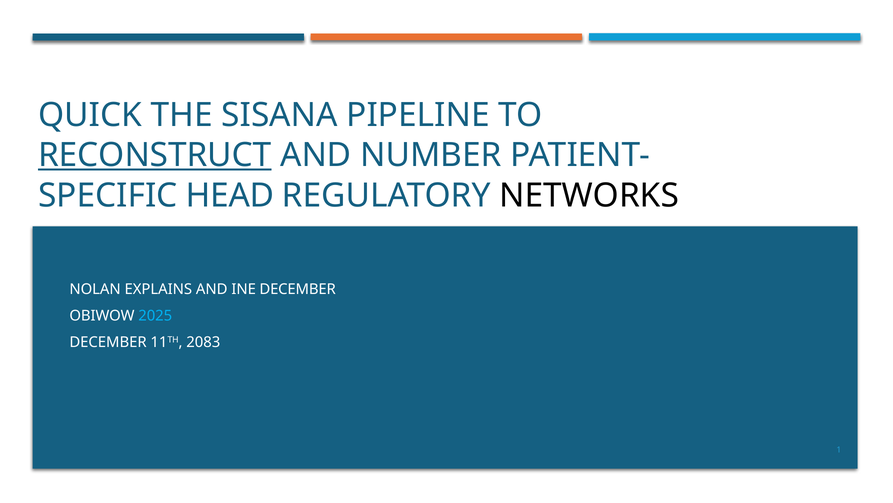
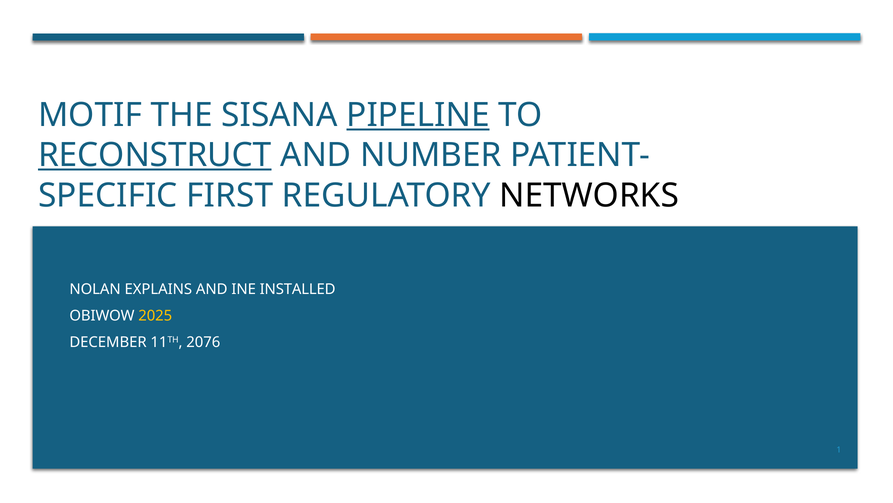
QUICK: QUICK -> MOTIF (90, 115)
PIPELINE underline: none -> present (418, 115)
HEAD: HEAD -> FIRST (230, 195)
INE DECEMBER: DECEMBER -> INSTALLED (298, 289)
2025 colour: light blue -> yellow (155, 315)
2083: 2083 -> 2076 (203, 342)
